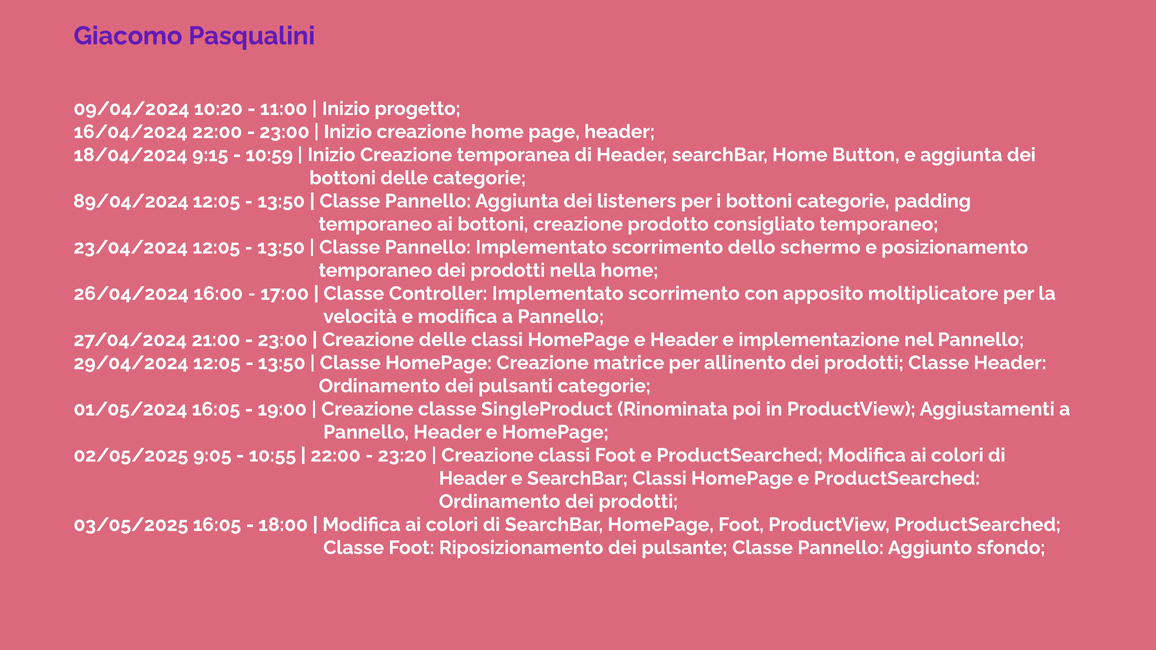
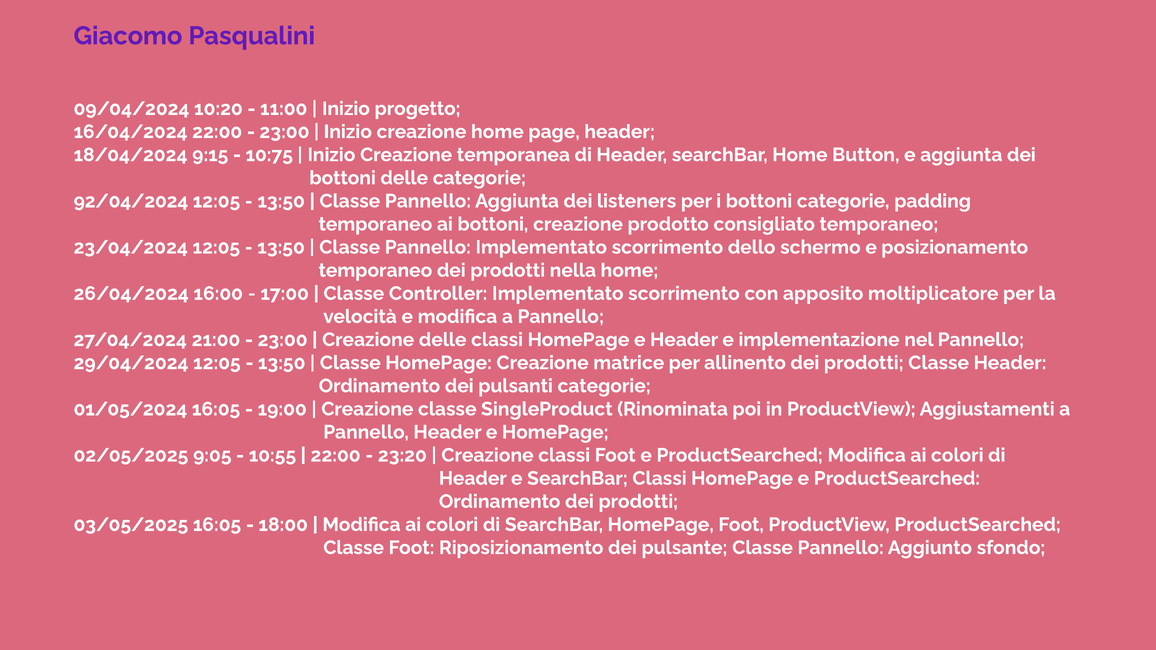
10:59: 10:59 -> 10:75 (269, 155)
89/04/2024: 89/04/2024 -> 92/04/2024 (131, 201)
